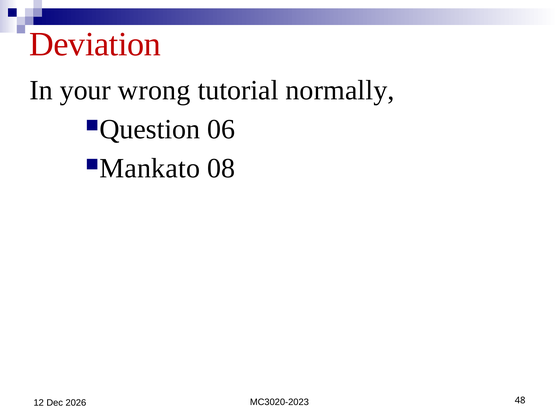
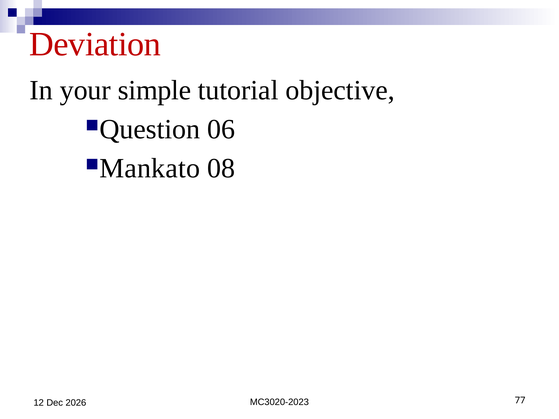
wrong: wrong -> simple (154, 90)
normally: normally -> objective (340, 90)
48: 48 -> 77 (520, 401)
